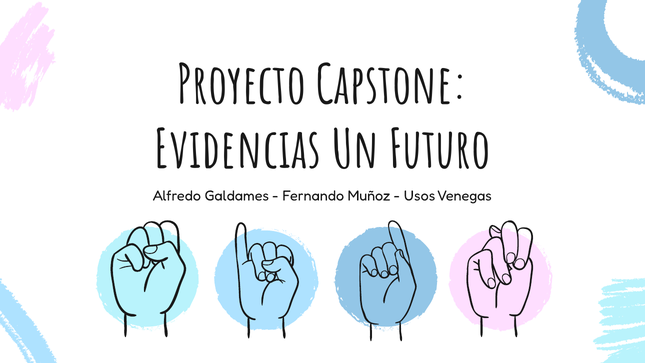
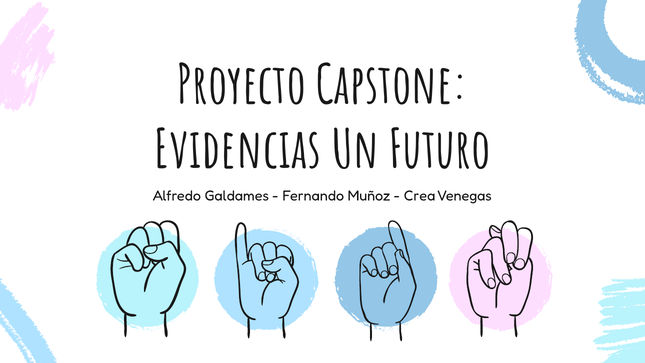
Usos: Usos -> Crea (419, 196)
